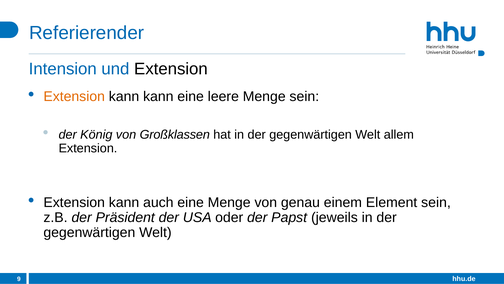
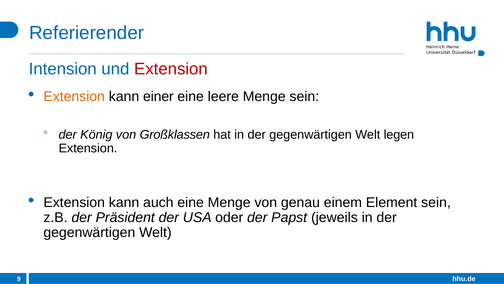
Extension colour: black -> red (171, 69)
kann kann: kann -> einer (158, 97)
allem: allem -> legen (399, 135)
